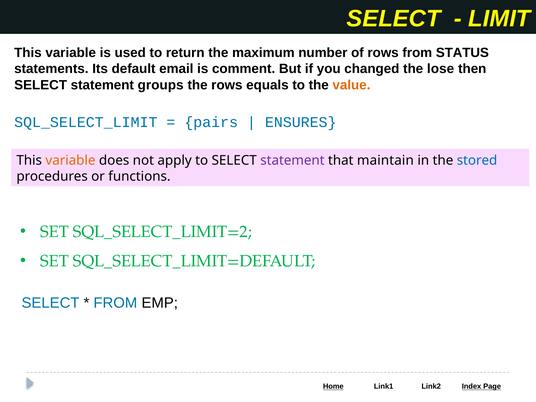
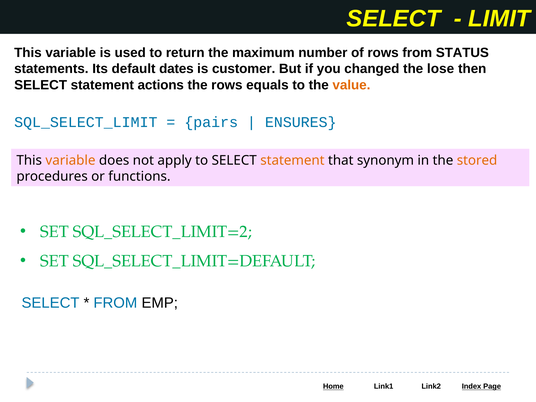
email: email -> dates (176, 69)
comment: comment -> customer (244, 69)
groups: groups -> actions (161, 85)
statement colour: purple -> orange (292, 160)
maintain: maintain -> synonym (385, 160)
stored colour: blue -> orange (477, 160)
